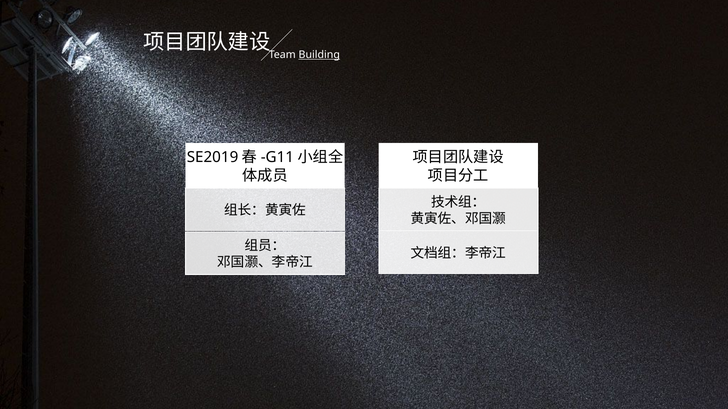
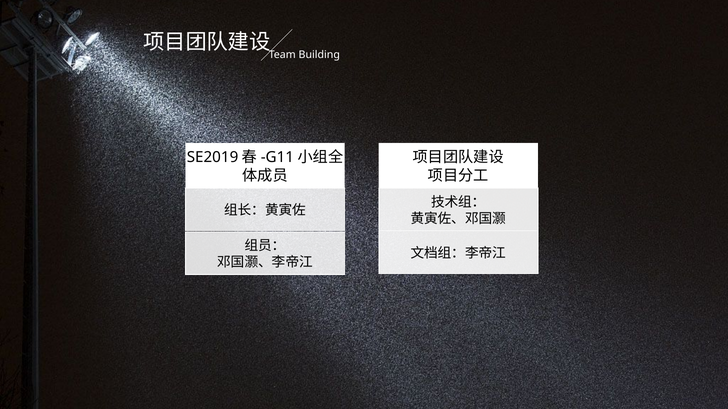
Building underline: present -> none (319, 55)
